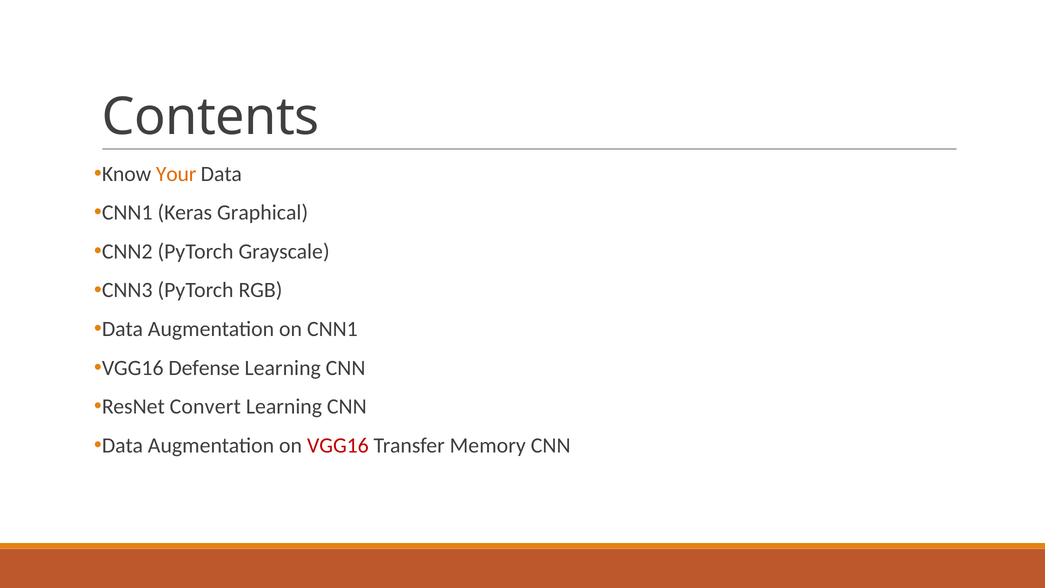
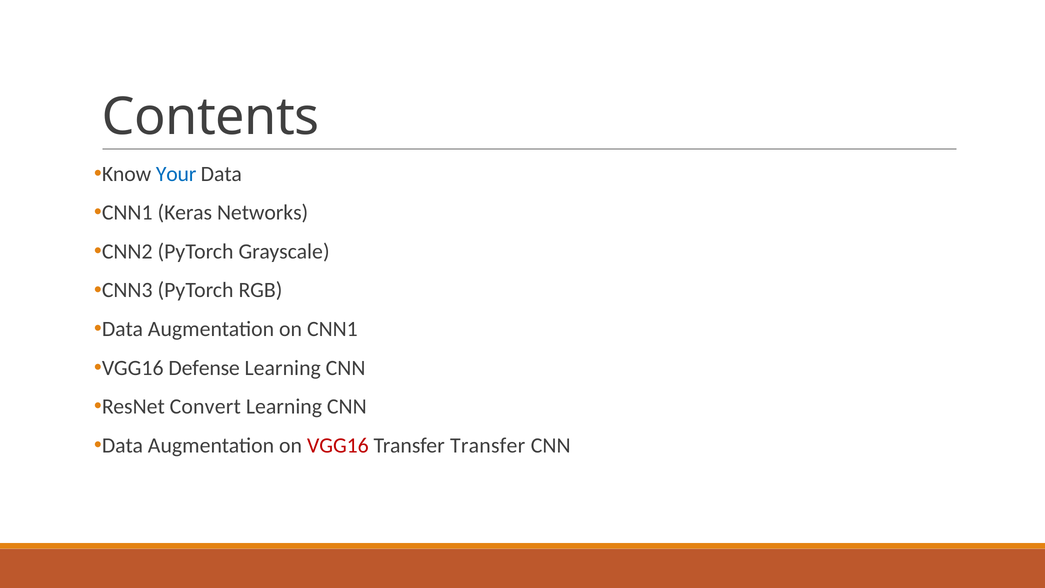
Your colour: orange -> blue (176, 174)
Graphical: Graphical -> Networks (263, 213)
Transfer Memory: Memory -> Transfer (488, 445)
